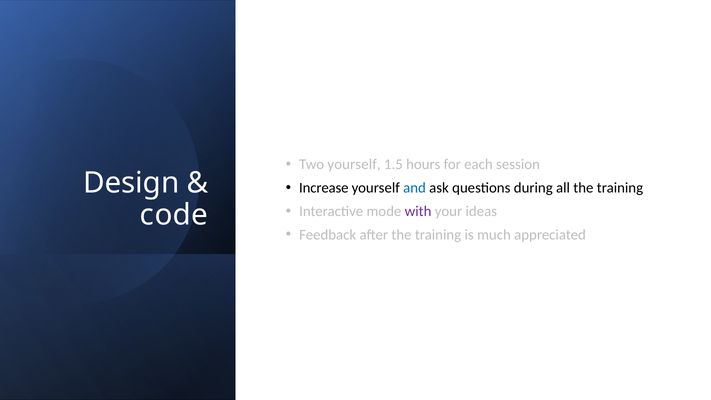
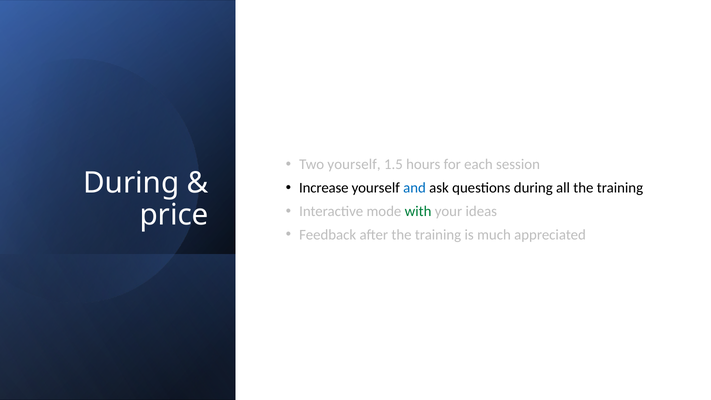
Design: Design -> During (131, 183)
with colour: purple -> green (418, 211)
code: code -> price (174, 215)
